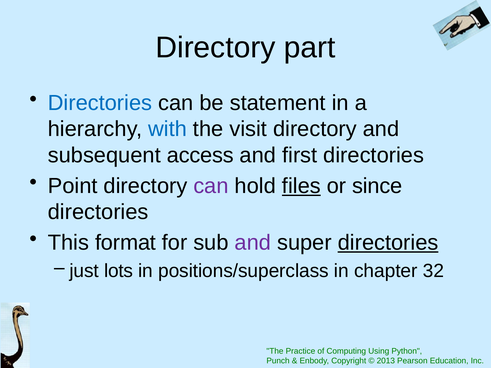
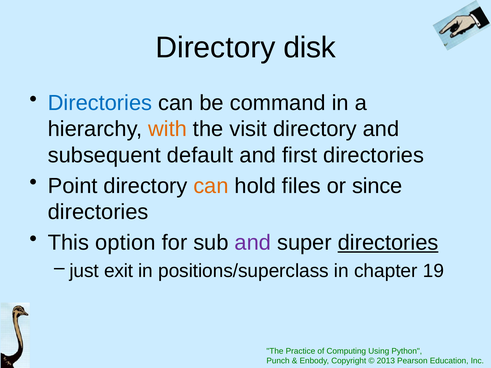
part: part -> disk (310, 48)
statement: statement -> command (278, 103)
with colour: blue -> orange (168, 129)
access: access -> default (200, 155)
can colour: purple -> orange (211, 186)
files underline: present -> none (301, 186)
format: format -> option (125, 243)
lots: lots -> exit (119, 271)
32: 32 -> 19 (433, 271)
